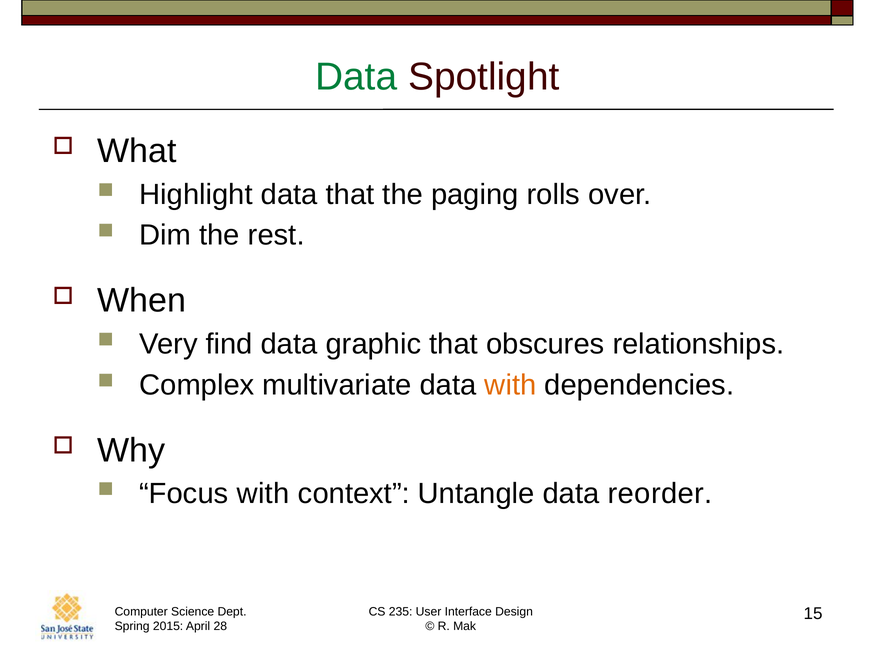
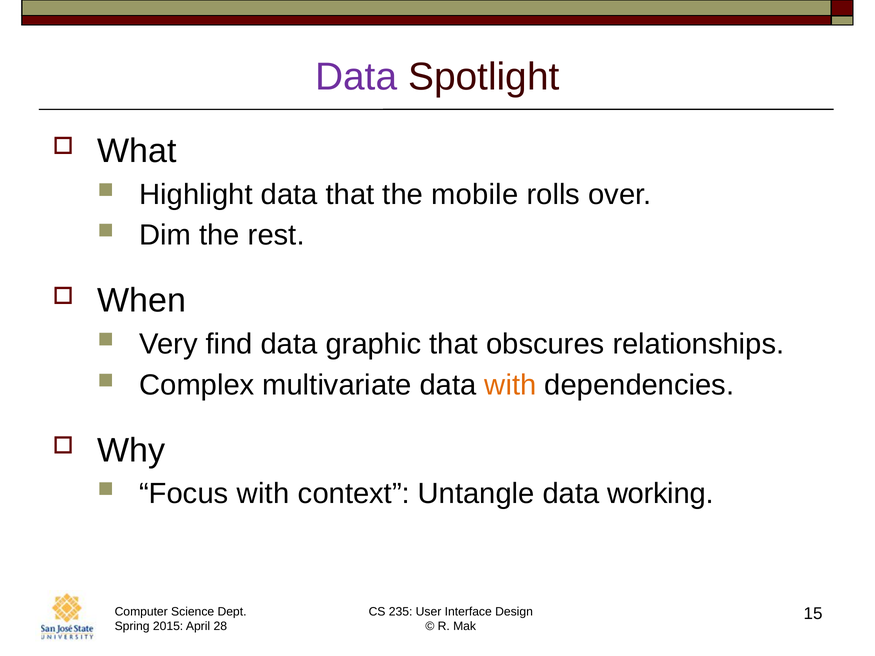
Data colour: green -> purple (356, 77)
paging: paging -> mobile (475, 195)
reorder: reorder -> working (660, 494)
